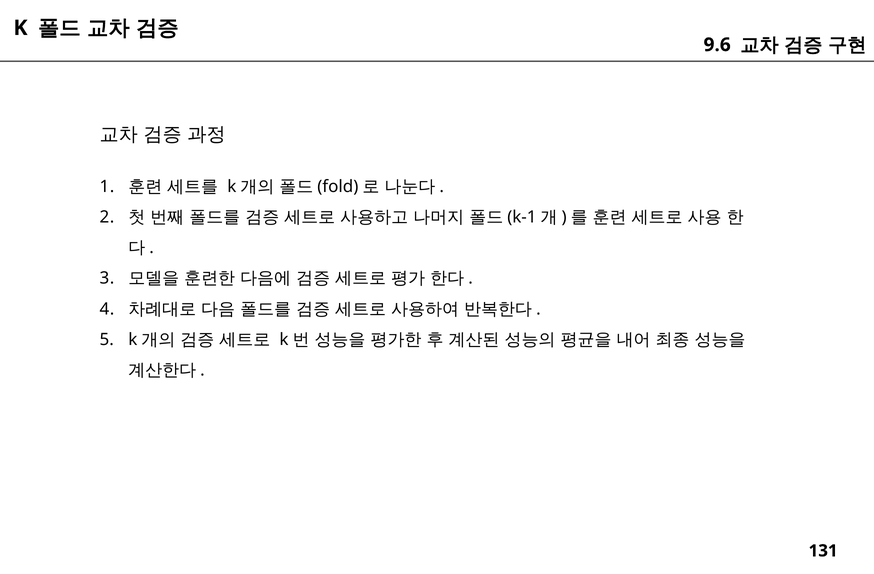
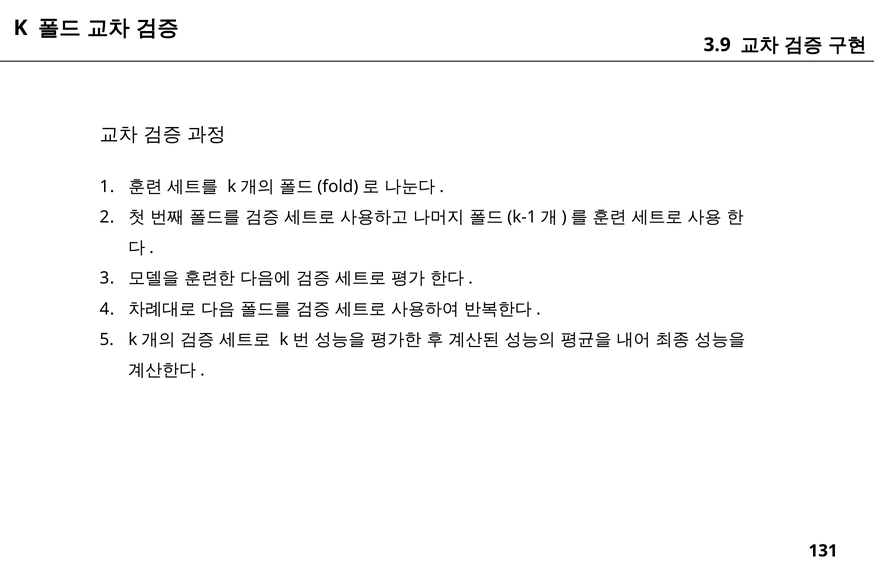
9.6: 9.6 -> 3.9 (717, 45)
